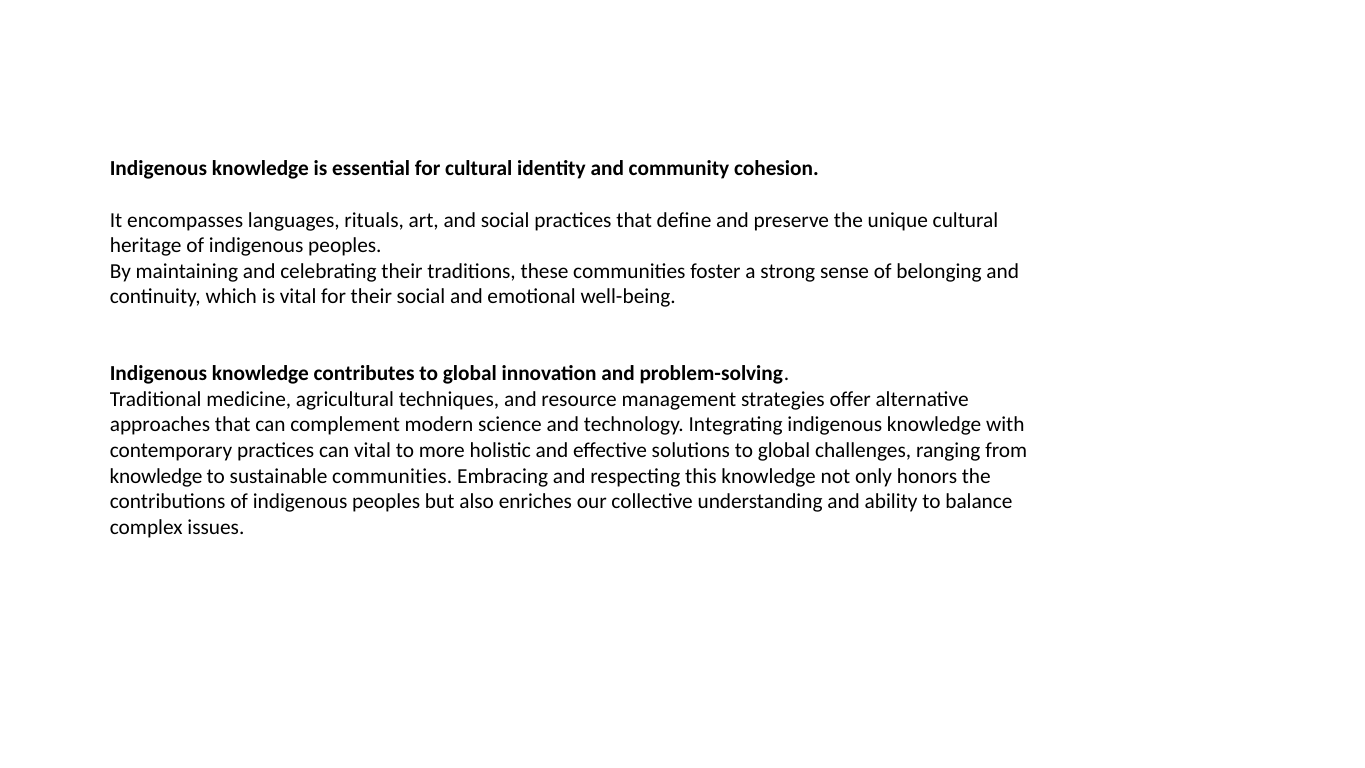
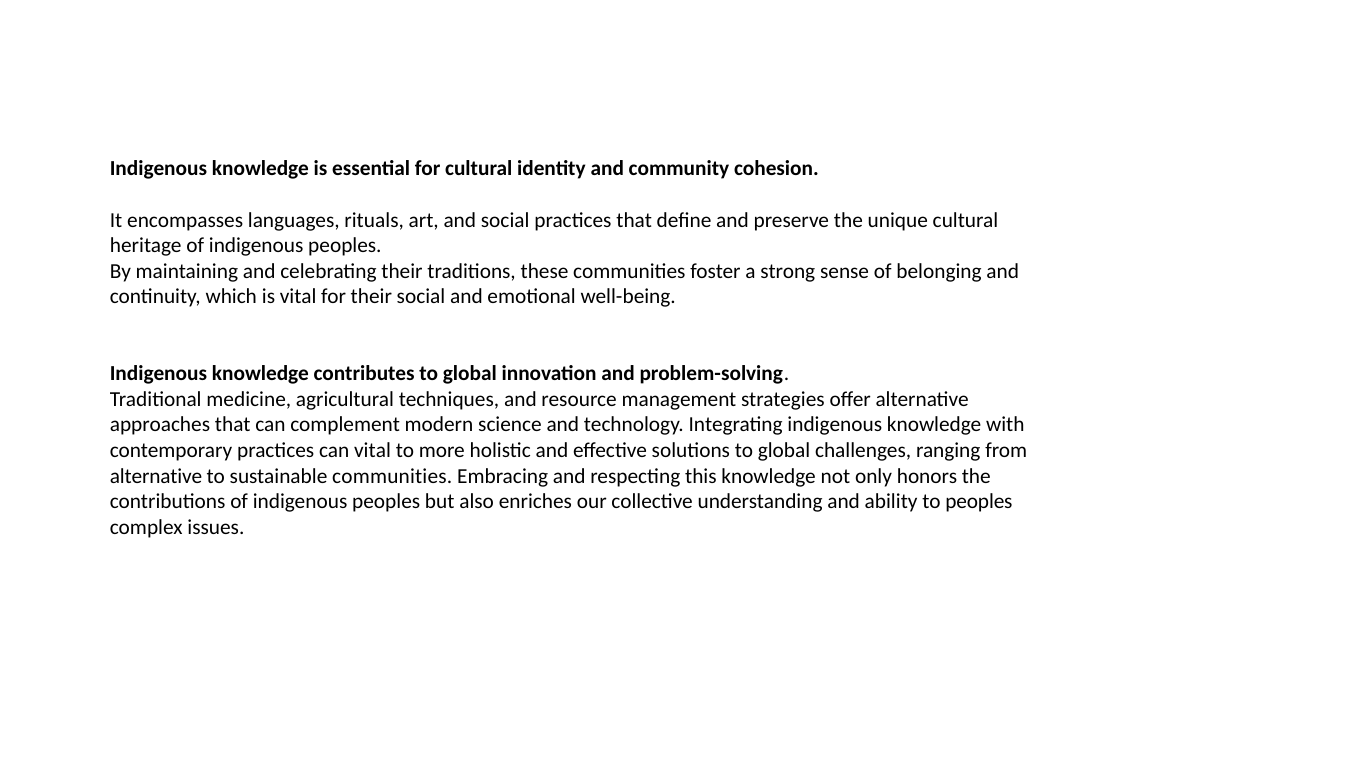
knowledge: knowledge -> alternative (156, 476)
to balance: balance -> peoples (979, 501)
